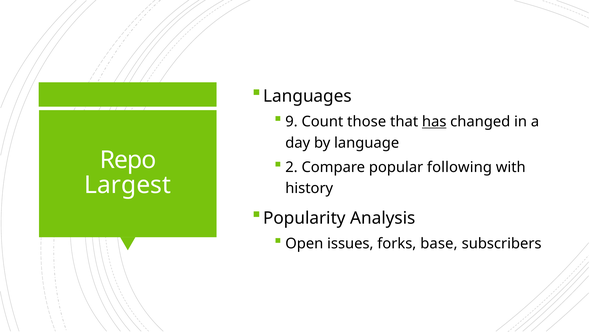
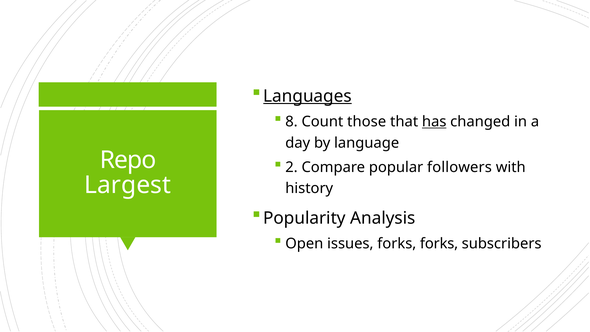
Languages underline: none -> present (307, 96)
9: 9 -> 8 (291, 122)
following: following -> followers (459, 167)
forks base: base -> forks (439, 244)
